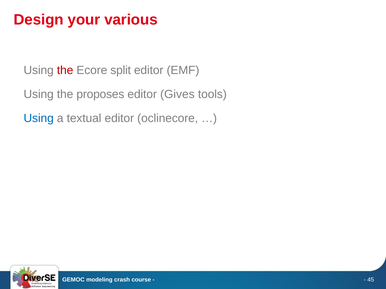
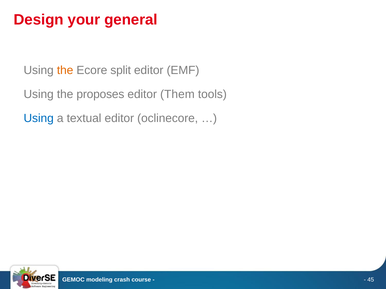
various: various -> general (131, 20)
the colour: red -> orange (65, 70)
Gives: Gives -> Them (177, 94)
